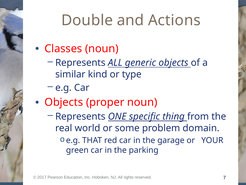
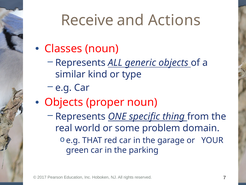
Double: Double -> Receive (87, 20)
